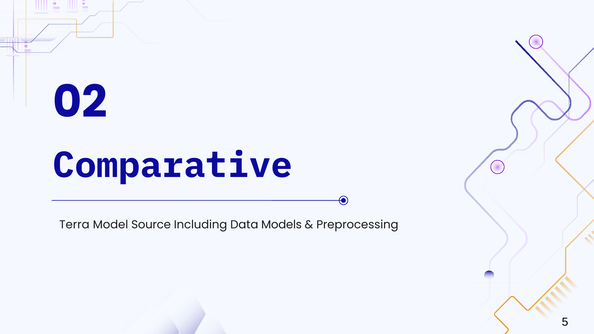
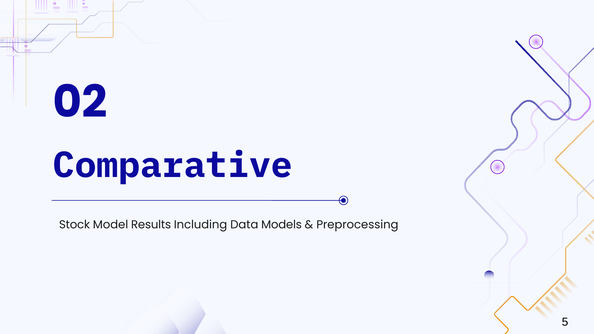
Terra: Terra -> Stock (75, 225)
Source: Source -> Results (151, 225)
